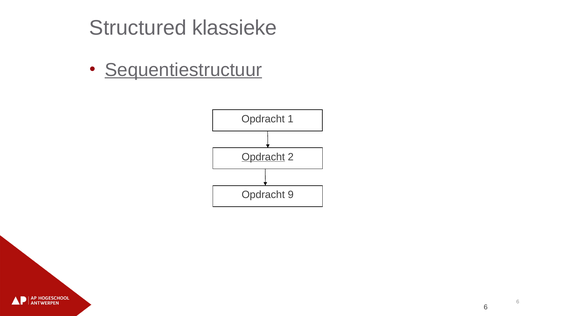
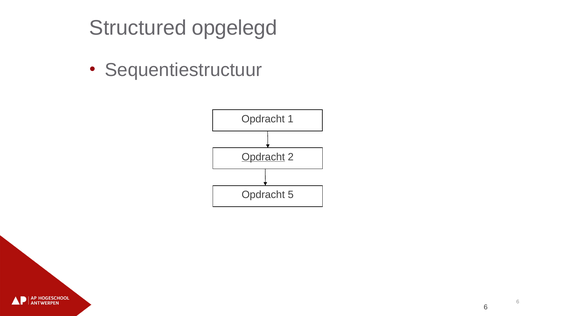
klassieke: klassieke -> opgelegd (235, 28)
Sequentiestructuur underline: present -> none (183, 70)
9: 9 -> 5 (291, 195)
